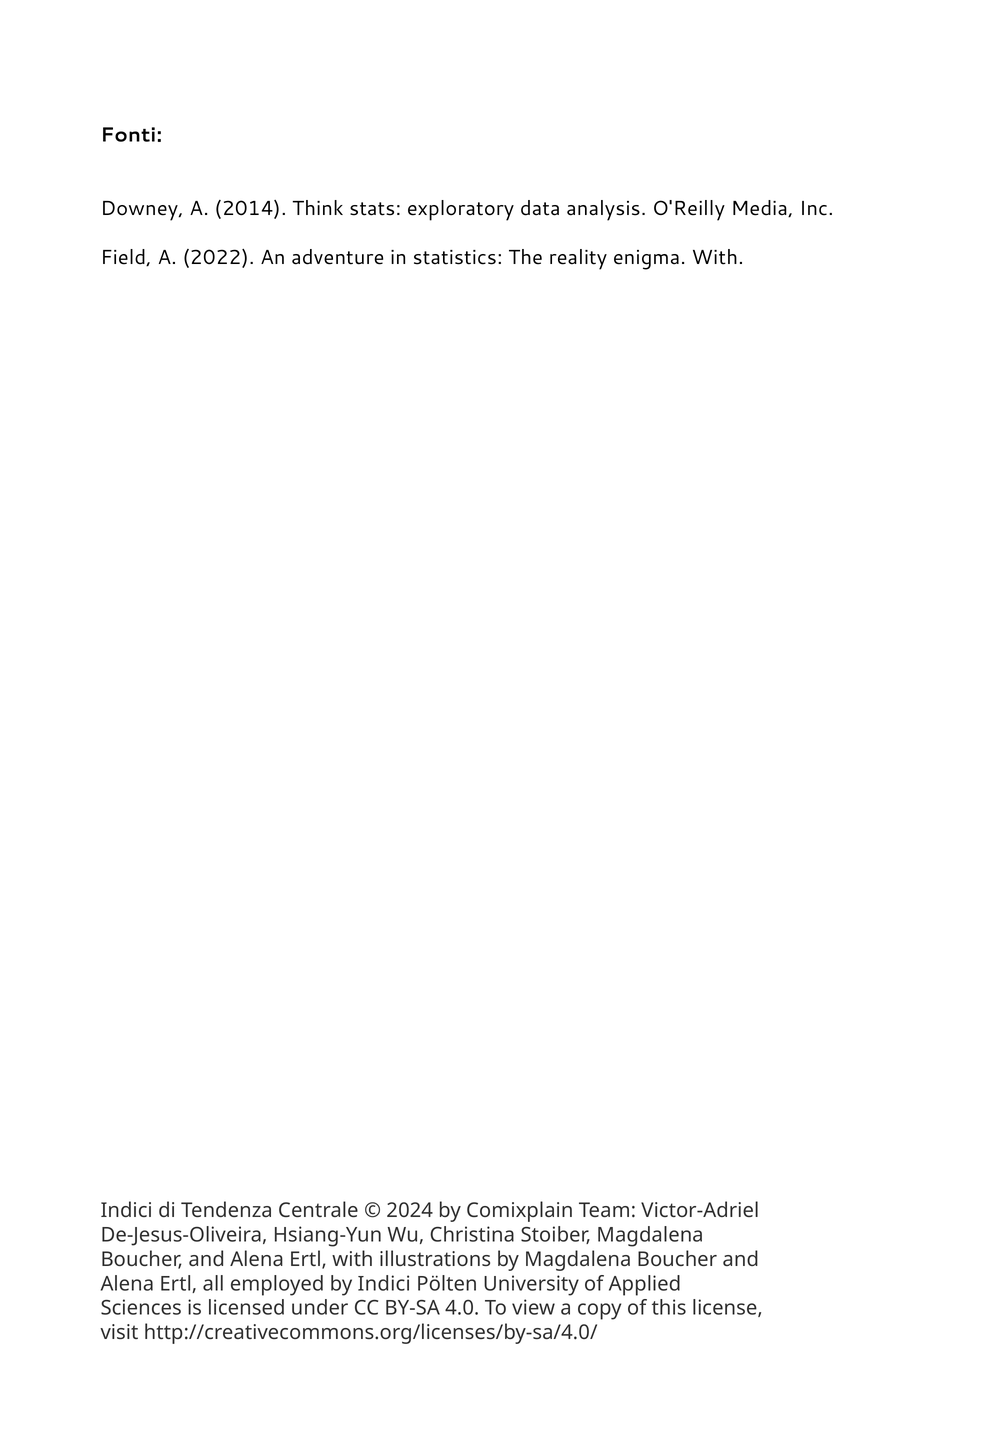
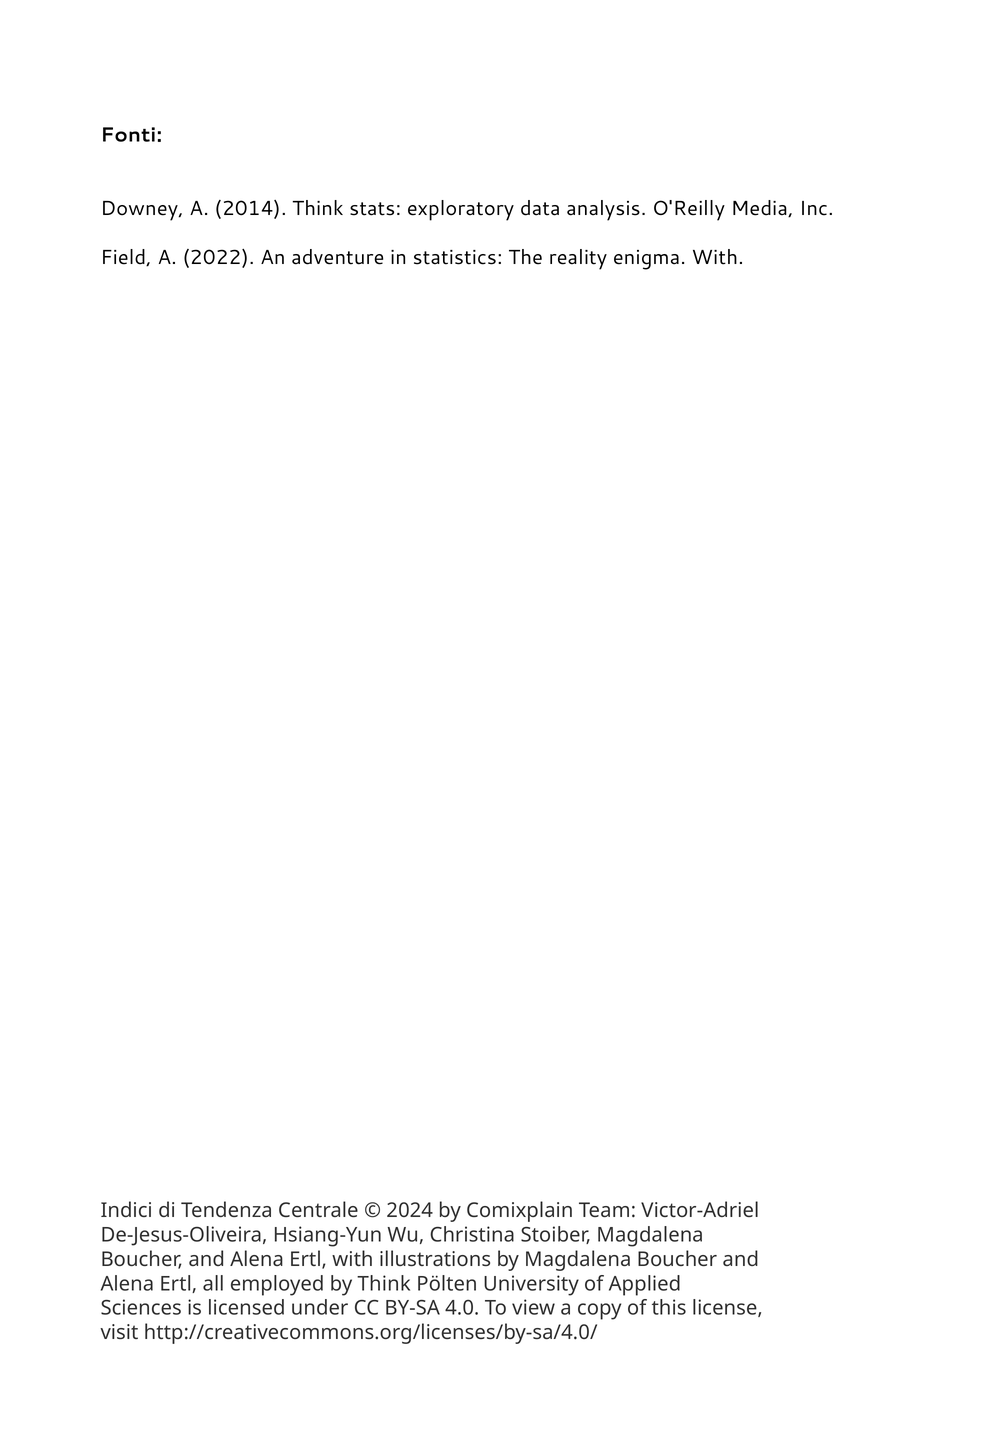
by Indici: Indici -> Think (384, 1283)
